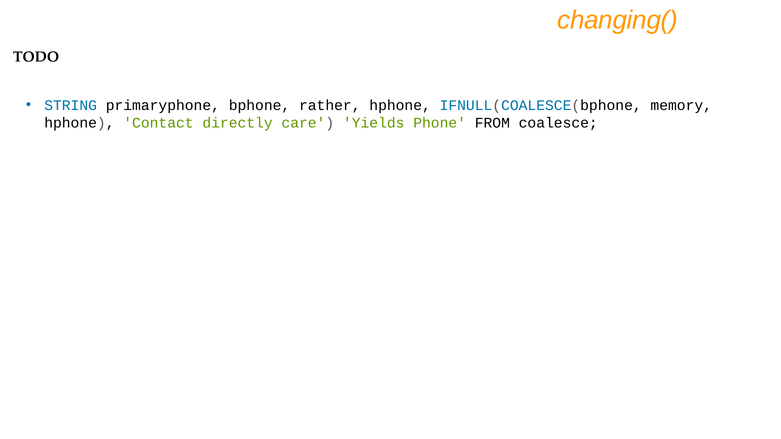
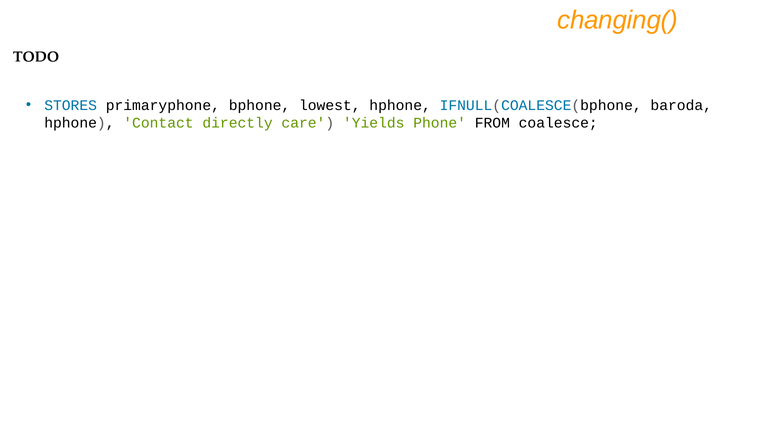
STRING: STRING -> STORES (71, 106)
rather: rather -> lowest (330, 106)
memory: memory -> baroda (681, 106)
